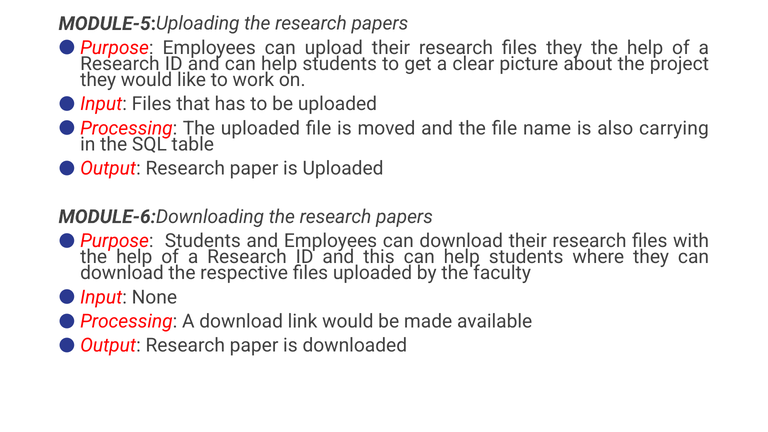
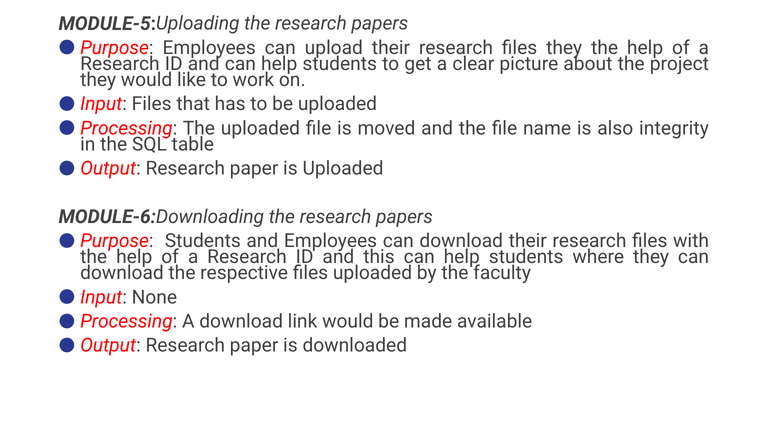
carrying: carrying -> integrity (674, 128)
